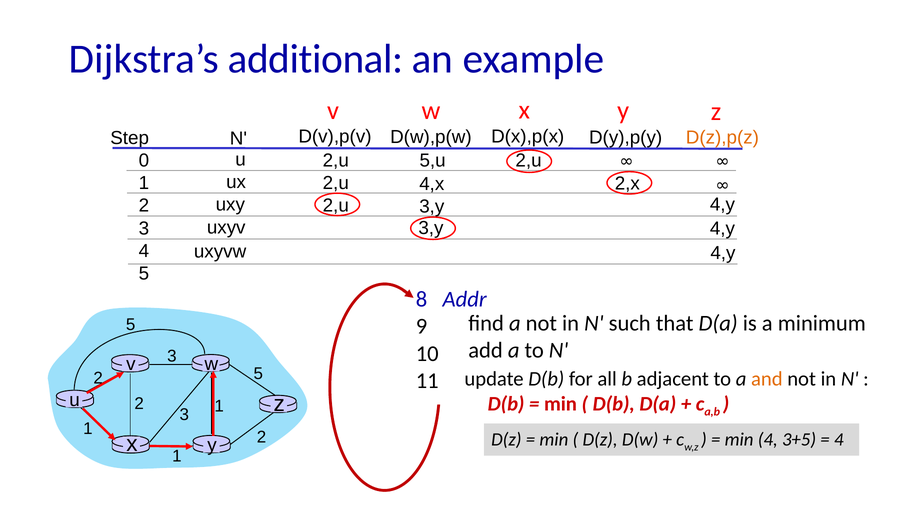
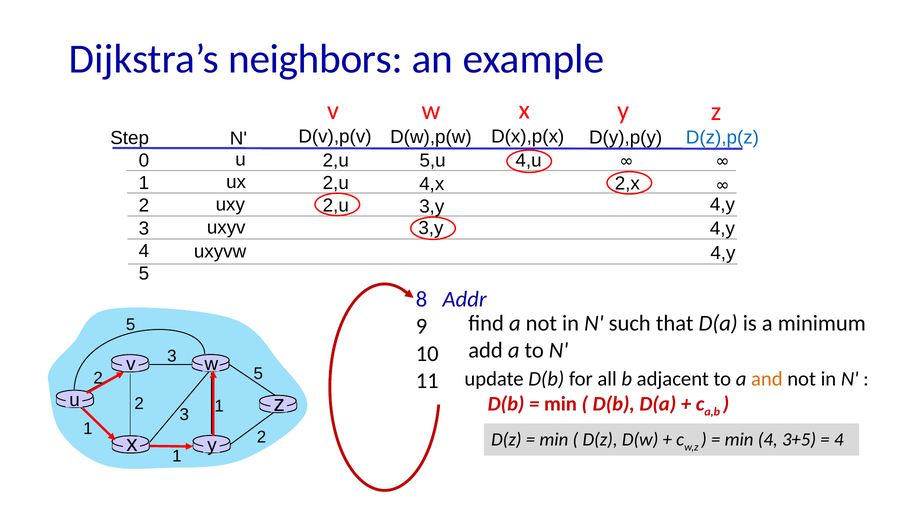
additional: additional -> neighbors (316, 59)
D(z),p(z colour: orange -> blue (722, 137)
2,u: 2,u -> 4,u (529, 160)
